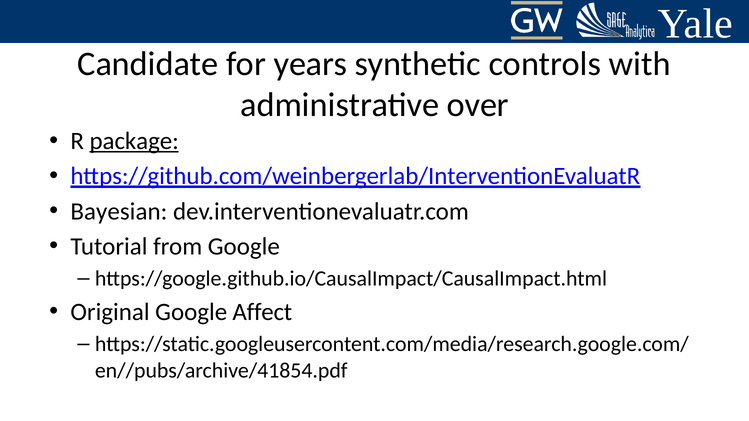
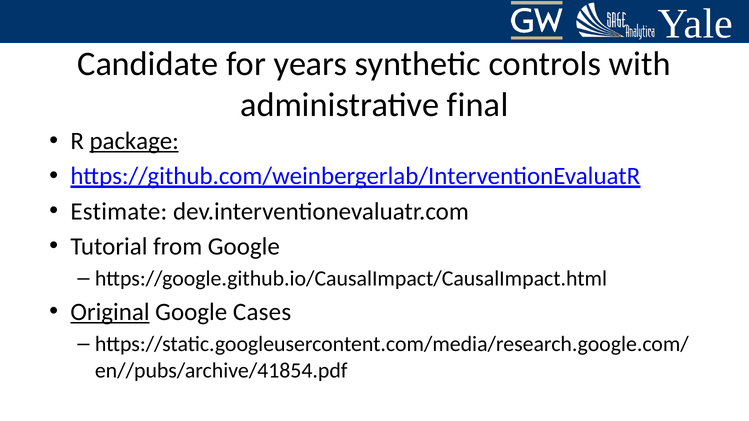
over: over -> final (478, 105)
Bayesian: Bayesian -> Estimate (119, 212)
Original underline: none -> present (110, 312)
Affect: Affect -> Cases (262, 312)
